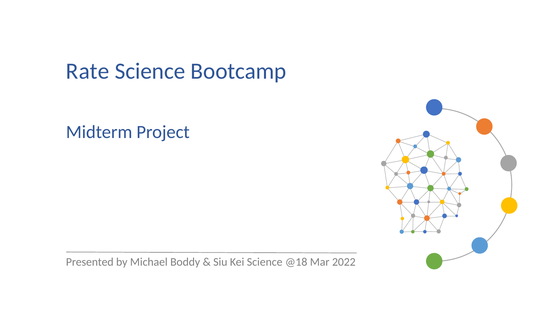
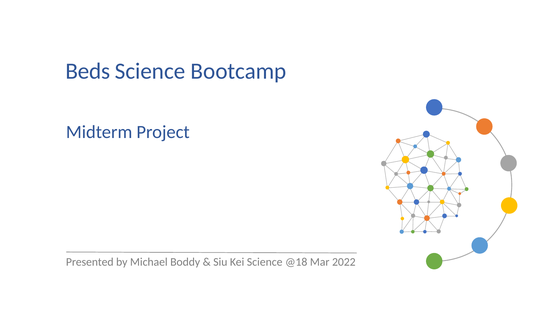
Rate: Rate -> Beds (88, 71)
